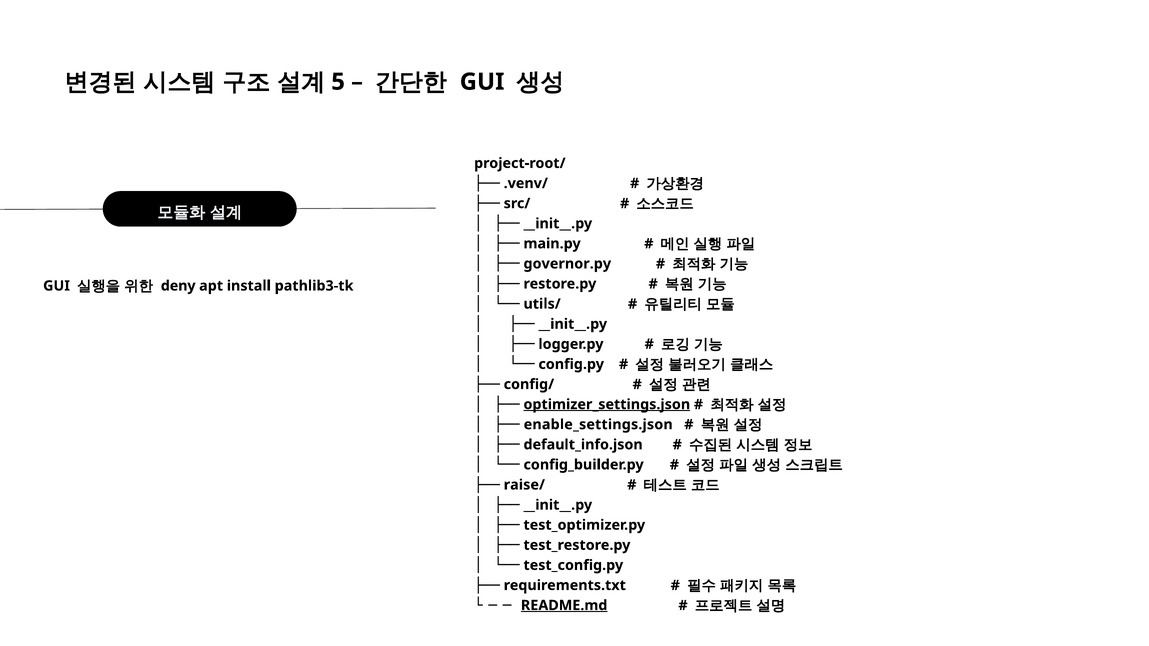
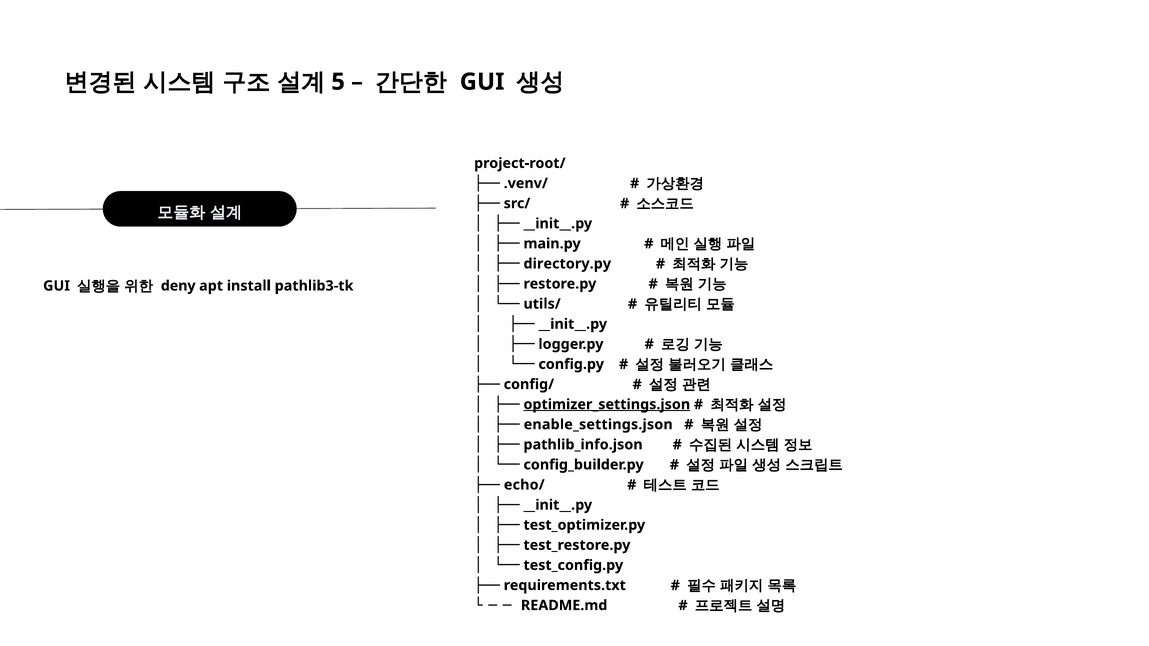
governor.py: governor.py -> directory.py (567, 264)
default_info.json: default_info.json -> pathlib_info.json (583, 445)
raise/: raise/ -> echo/ (524, 485)
README.md underline: present -> none (564, 606)
